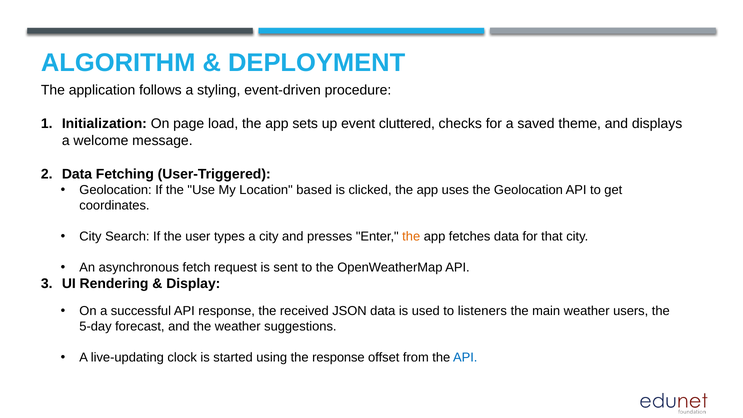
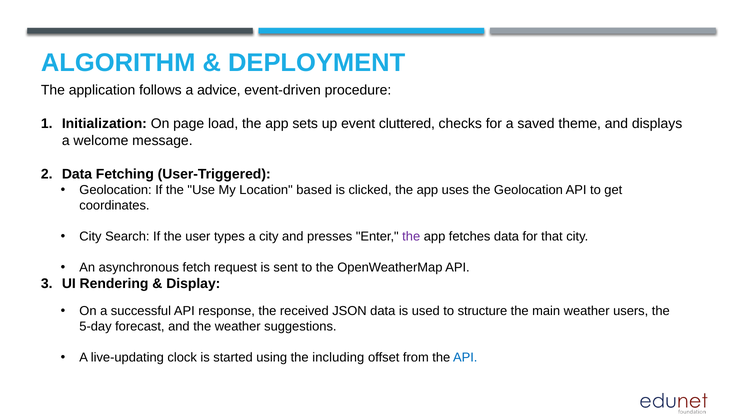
styling: styling -> advice (219, 90)
the colour: orange -> purple (411, 237)
listeners: listeners -> structure (482, 311)
the response: response -> including (338, 358)
